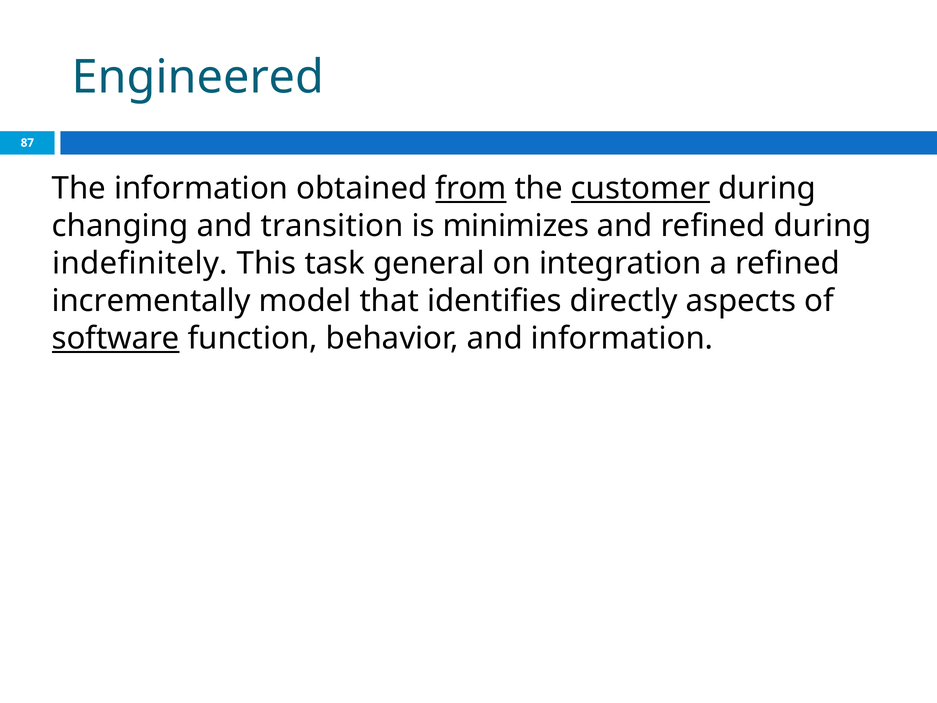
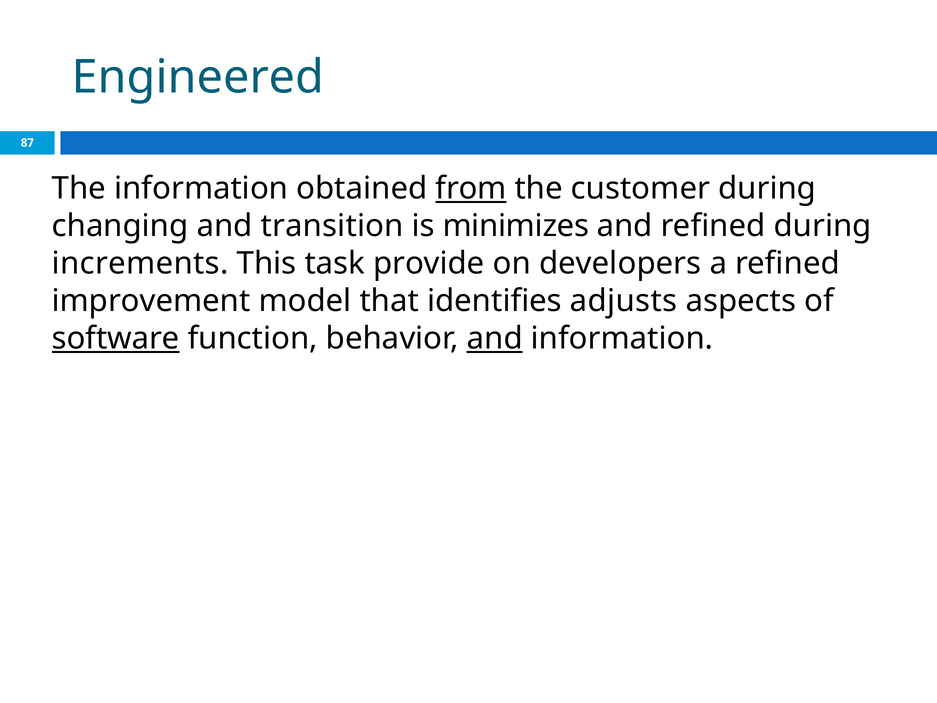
customer underline: present -> none (641, 188)
indefinitely: indefinitely -> increments (140, 263)
general: general -> provide (429, 263)
integration: integration -> developers (620, 263)
incrementally: incrementally -> improvement (151, 301)
directly: directly -> adjusts (624, 301)
and underline: none -> present (495, 338)
